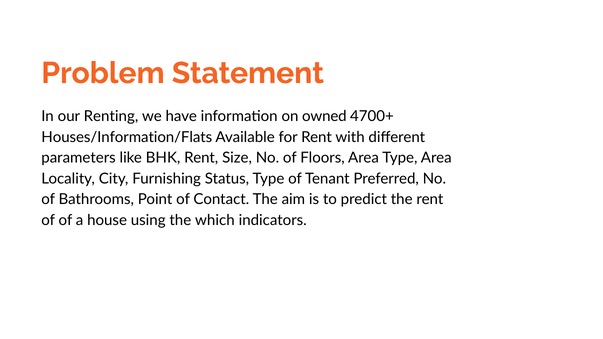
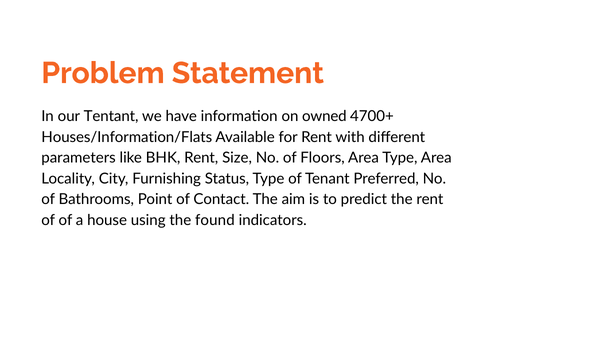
Renting: Renting -> Tentant (111, 116)
which: which -> found (215, 220)
